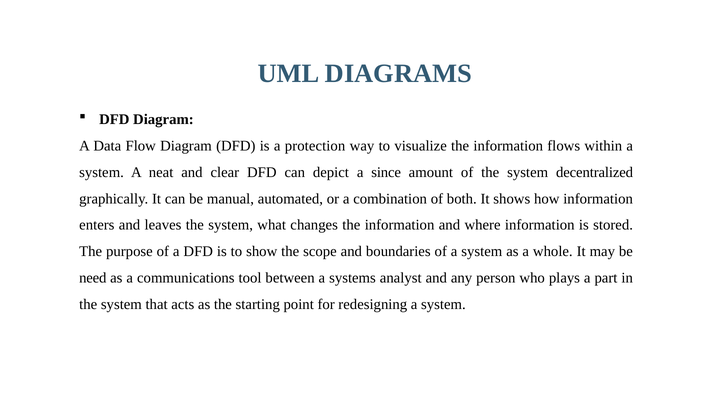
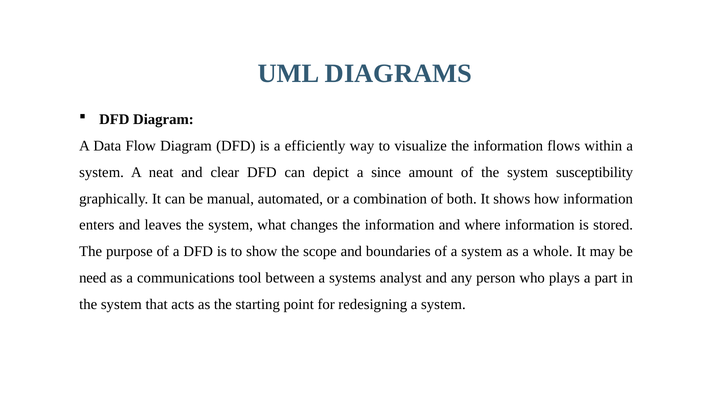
protection: protection -> efficiently (315, 146)
decentralized: decentralized -> susceptibility (595, 172)
